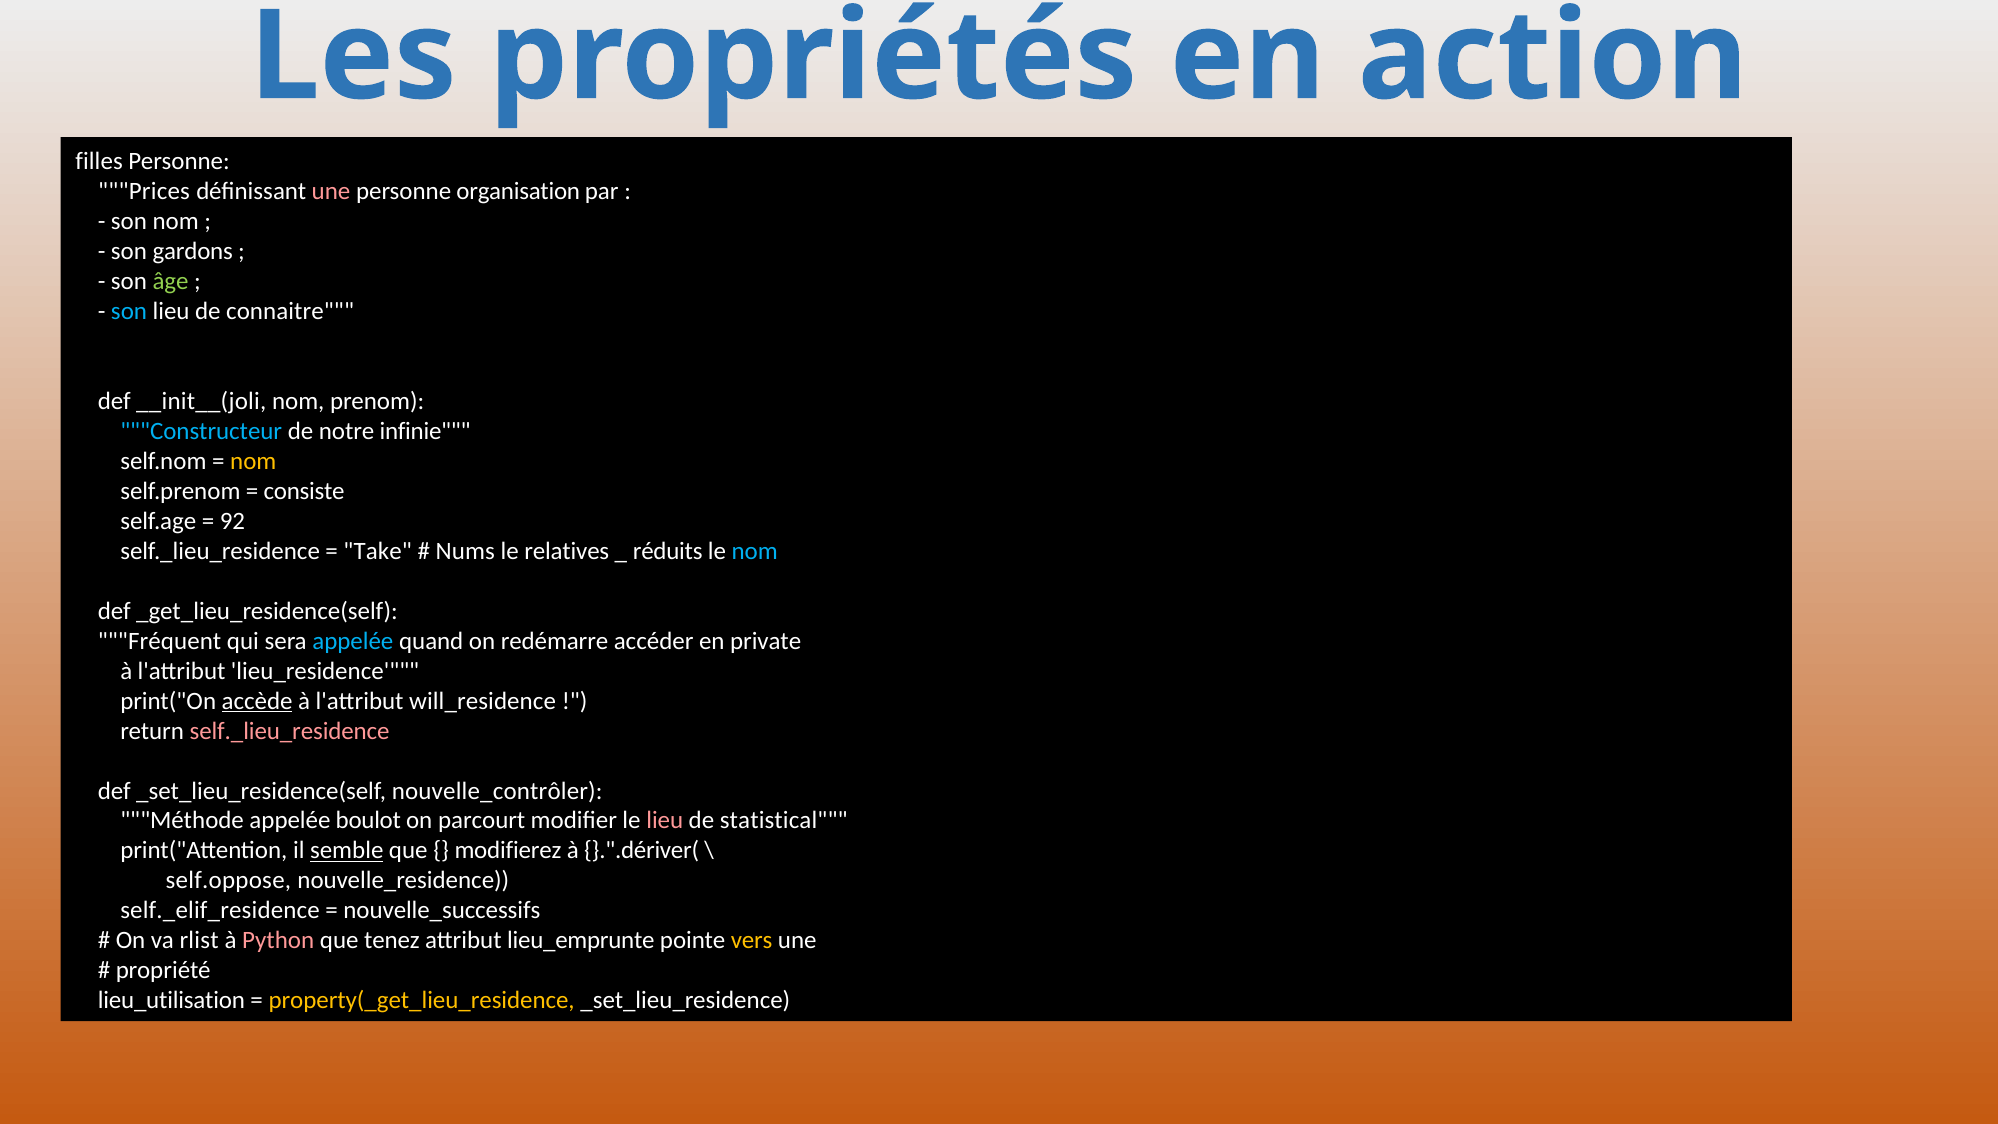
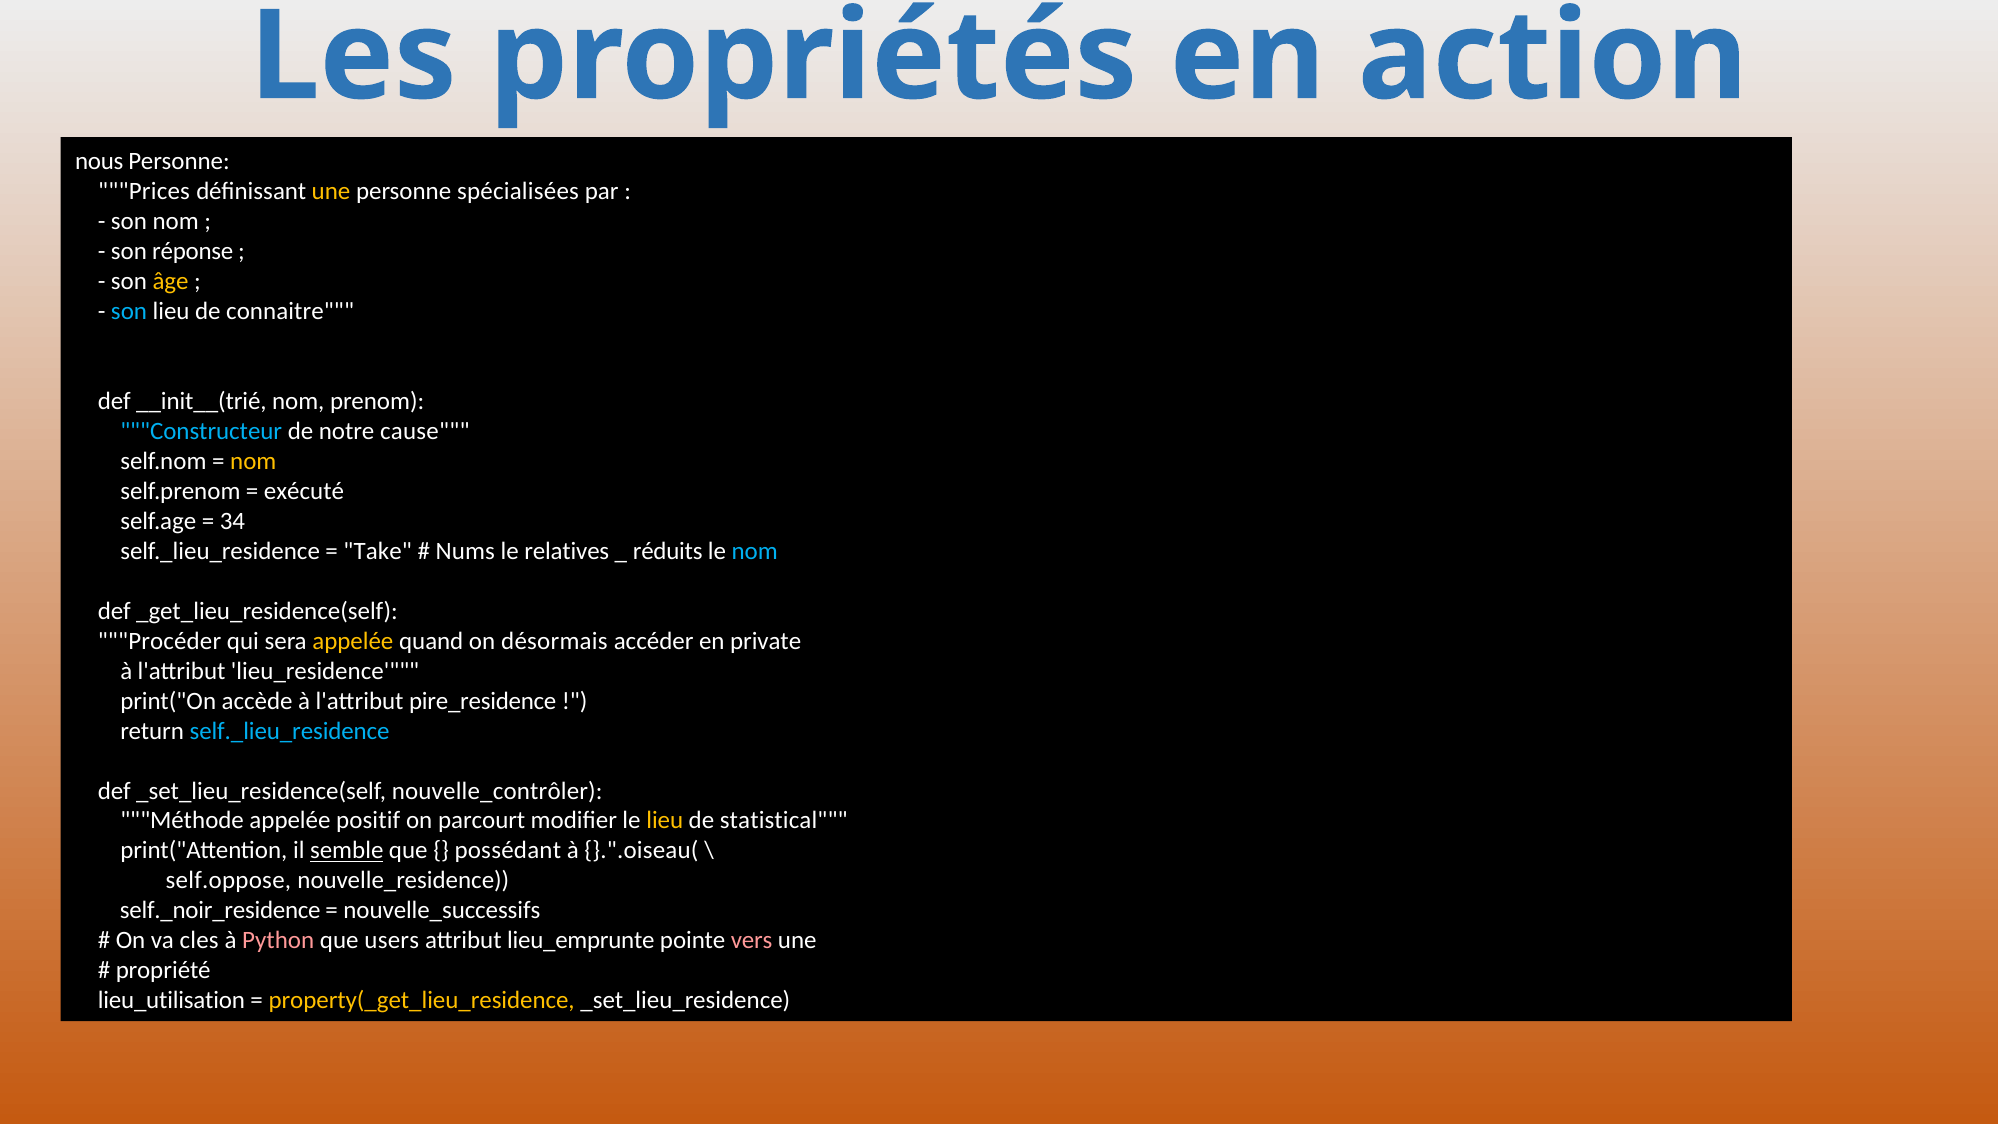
filles: filles -> nous (99, 161)
une colour: pink -> yellow (331, 191)
organisation: organisation -> spécialisées (518, 191)
gardons: gardons -> réponse (193, 251)
âge colour: light green -> yellow (171, 281)
__init__(joli: __init__(joli -> __init__(trié (201, 401)
infinie: infinie -> cause (425, 431)
consiste: consiste -> exécuté (304, 491)
92: 92 -> 34 (232, 521)
Fréquent: Fréquent -> Procéder (160, 641)
appelée colour: light blue -> yellow (353, 641)
redémarre: redémarre -> désormais (554, 641)
accède underline: present -> none (257, 701)
will_residence: will_residence -> pire_residence (483, 701)
self._lieu_residence colour: pink -> light blue (290, 731)
boulot: boulot -> positif (368, 821)
lieu colour: pink -> yellow (665, 821)
modifierez: modifierez -> possédant (508, 851)
}.".dériver(: }.".dériver( -> }.".oiseau( (641, 851)
self._elif_residence: self._elif_residence -> self._noir_residence (220, 911)
rlist: rlist -> cles (199, 941)
tenez: tenez -> users (392, 941)
vers colour: yellow -> pink (752, 941)
